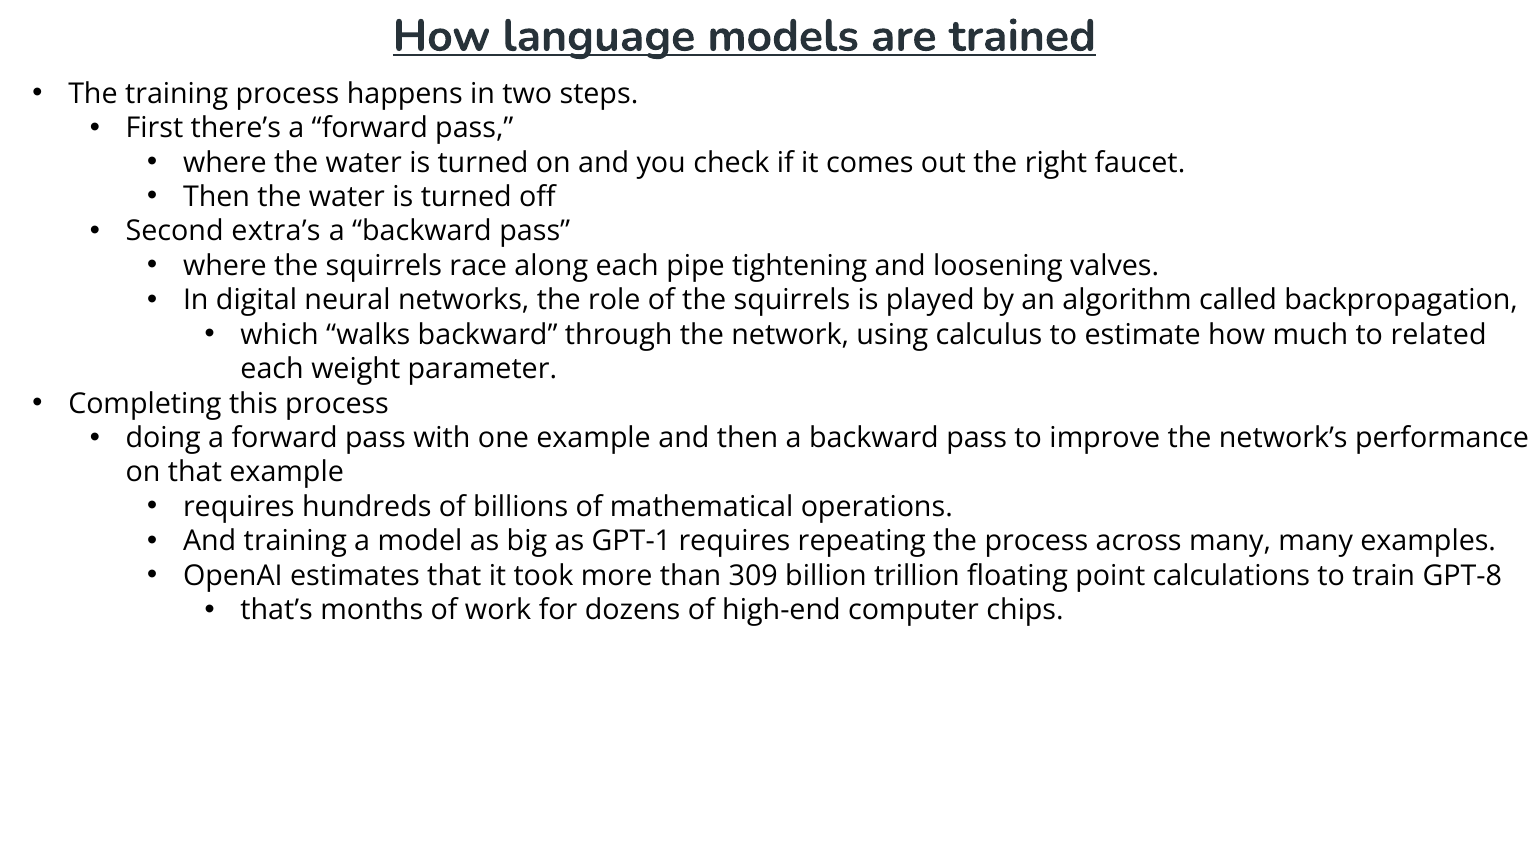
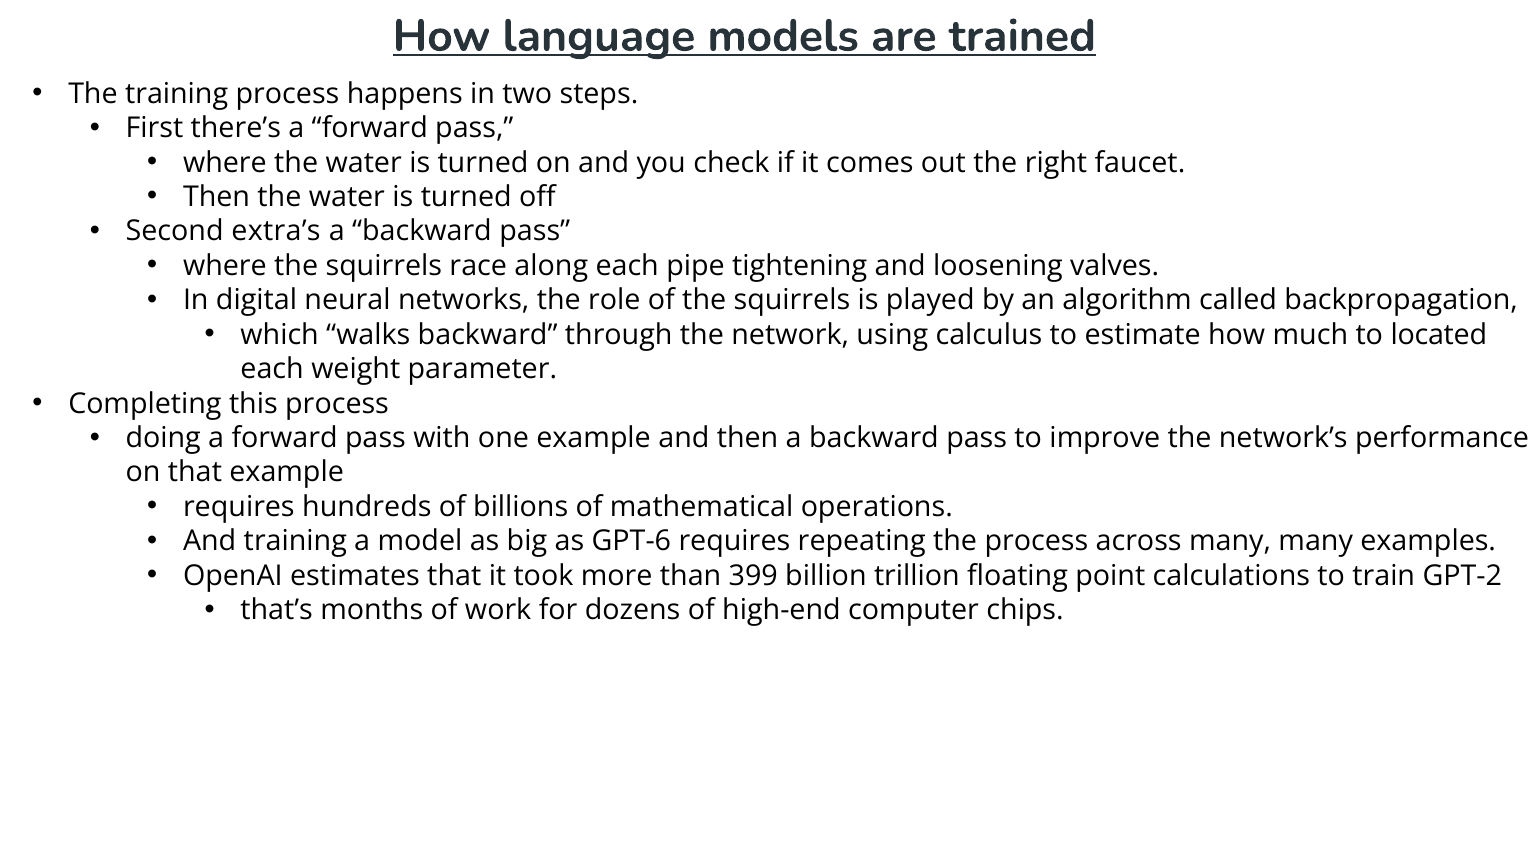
related: related -> located (1439, 335)
GPT-1: GPT-1 -> GPT-6 (631, 542)
309: 309 -> 399 (753, 576)
GPT-8: GPT-8 -> GPT-2 (1462, 576)
